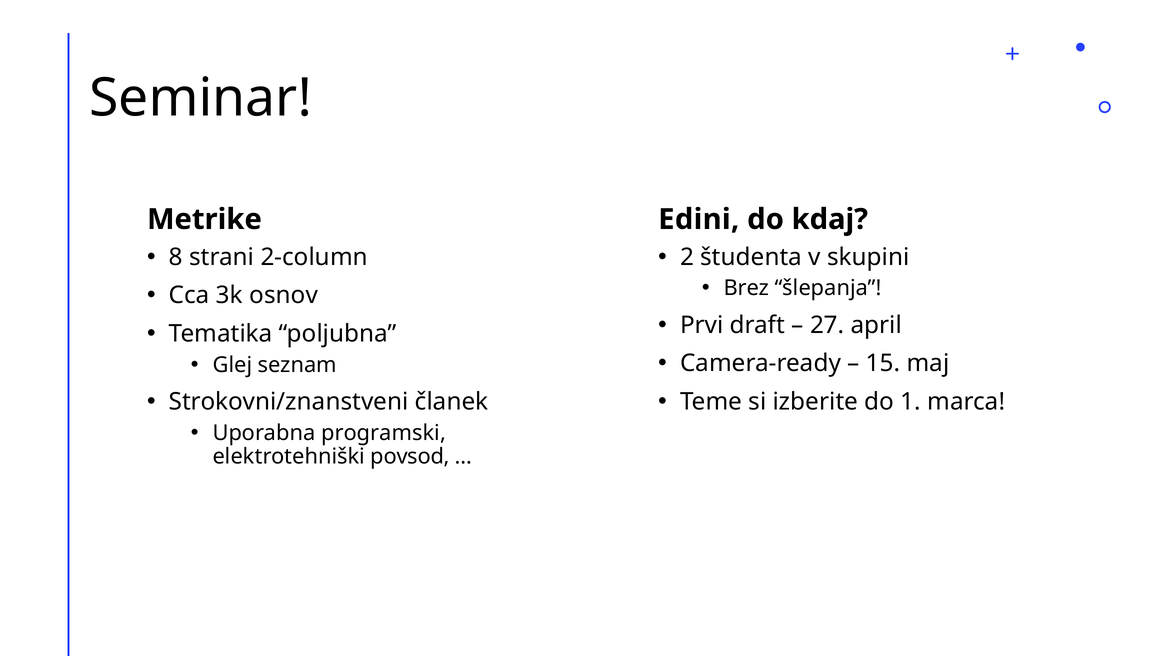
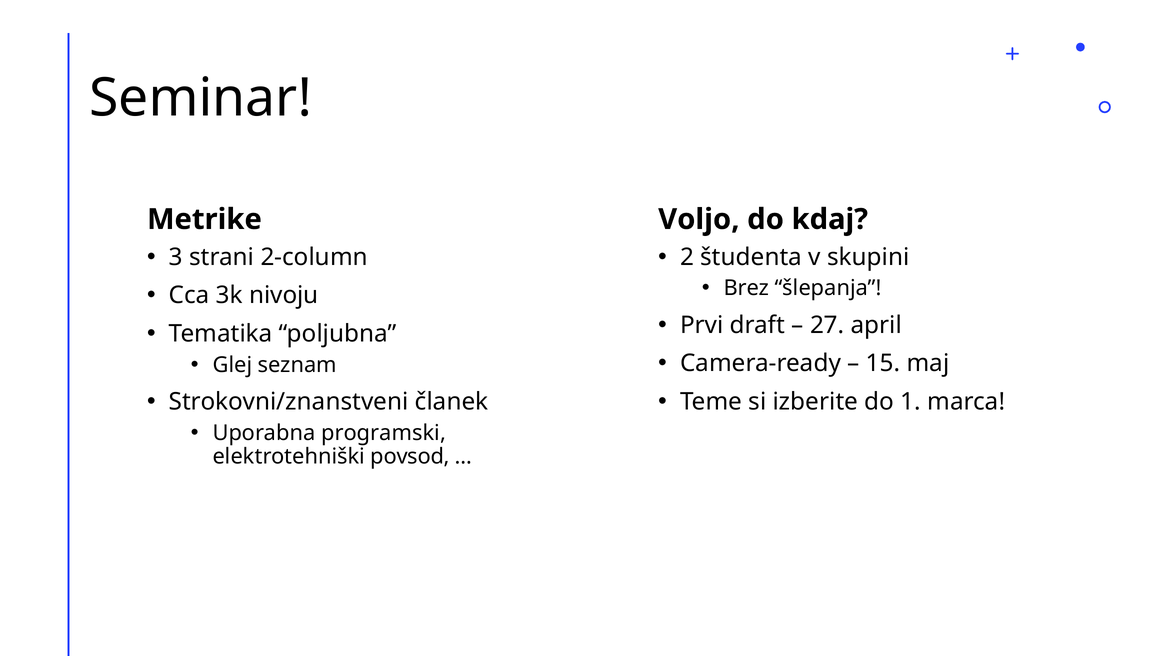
Edini: Edini -> Voljo (699, 219)
8: 8 -> 3 (176, 257)
osnov: osnov -> nivoju (284, 296)
